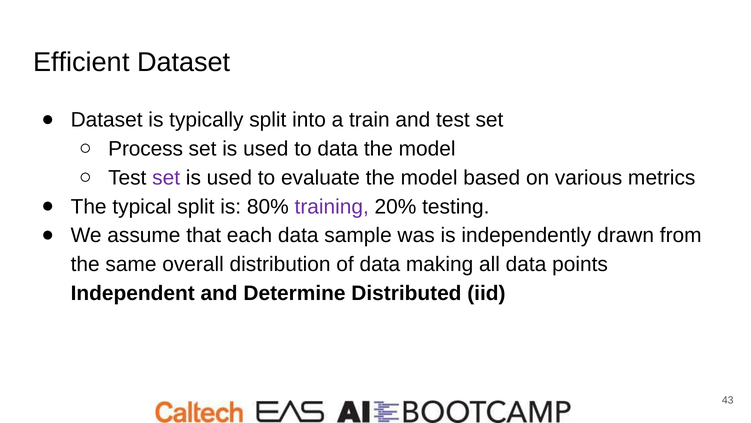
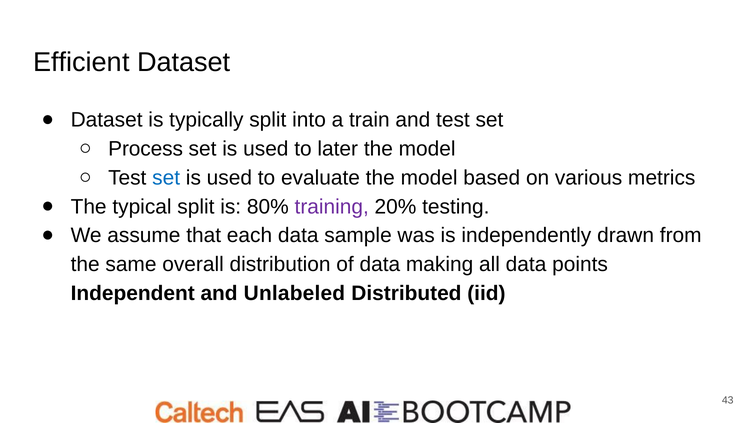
to data: data -> later (338, 149)
set colour: purple -> blue (166, 178)
Determine: Determine -> Unlabeled (294, 293)
